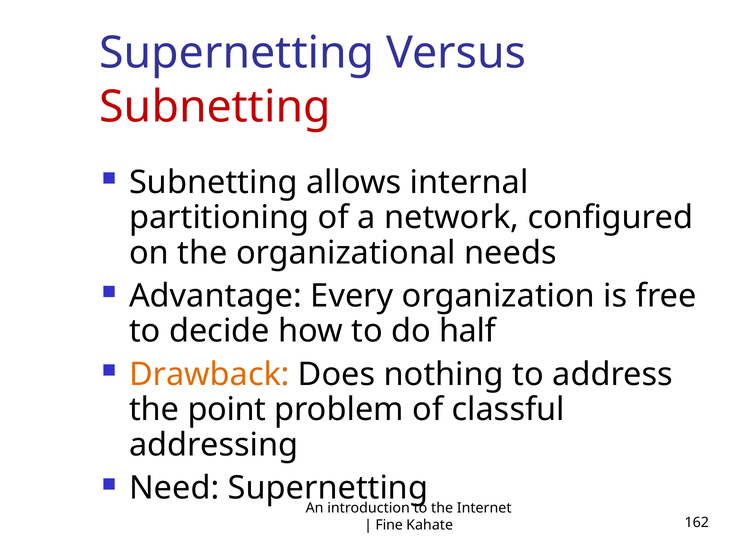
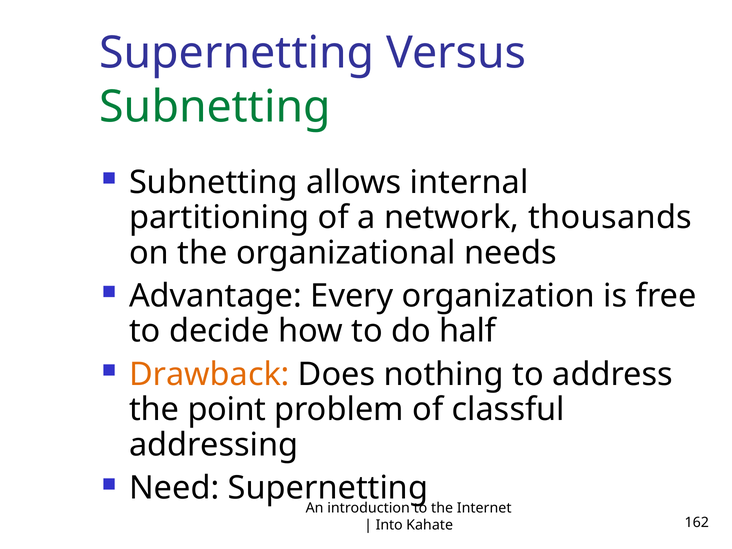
Subnetting colour: red -> green (215, 107)
configured: configured -> thousands (610, 218)
Fine: Fine -> Into (389, 525)
